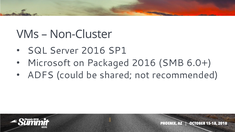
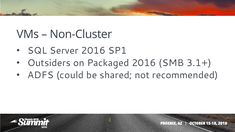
Microsoft: Microsoft -> Outsiders (49, 63)
6.0+: 6.0+ -> 3.1+ (199, 63)
